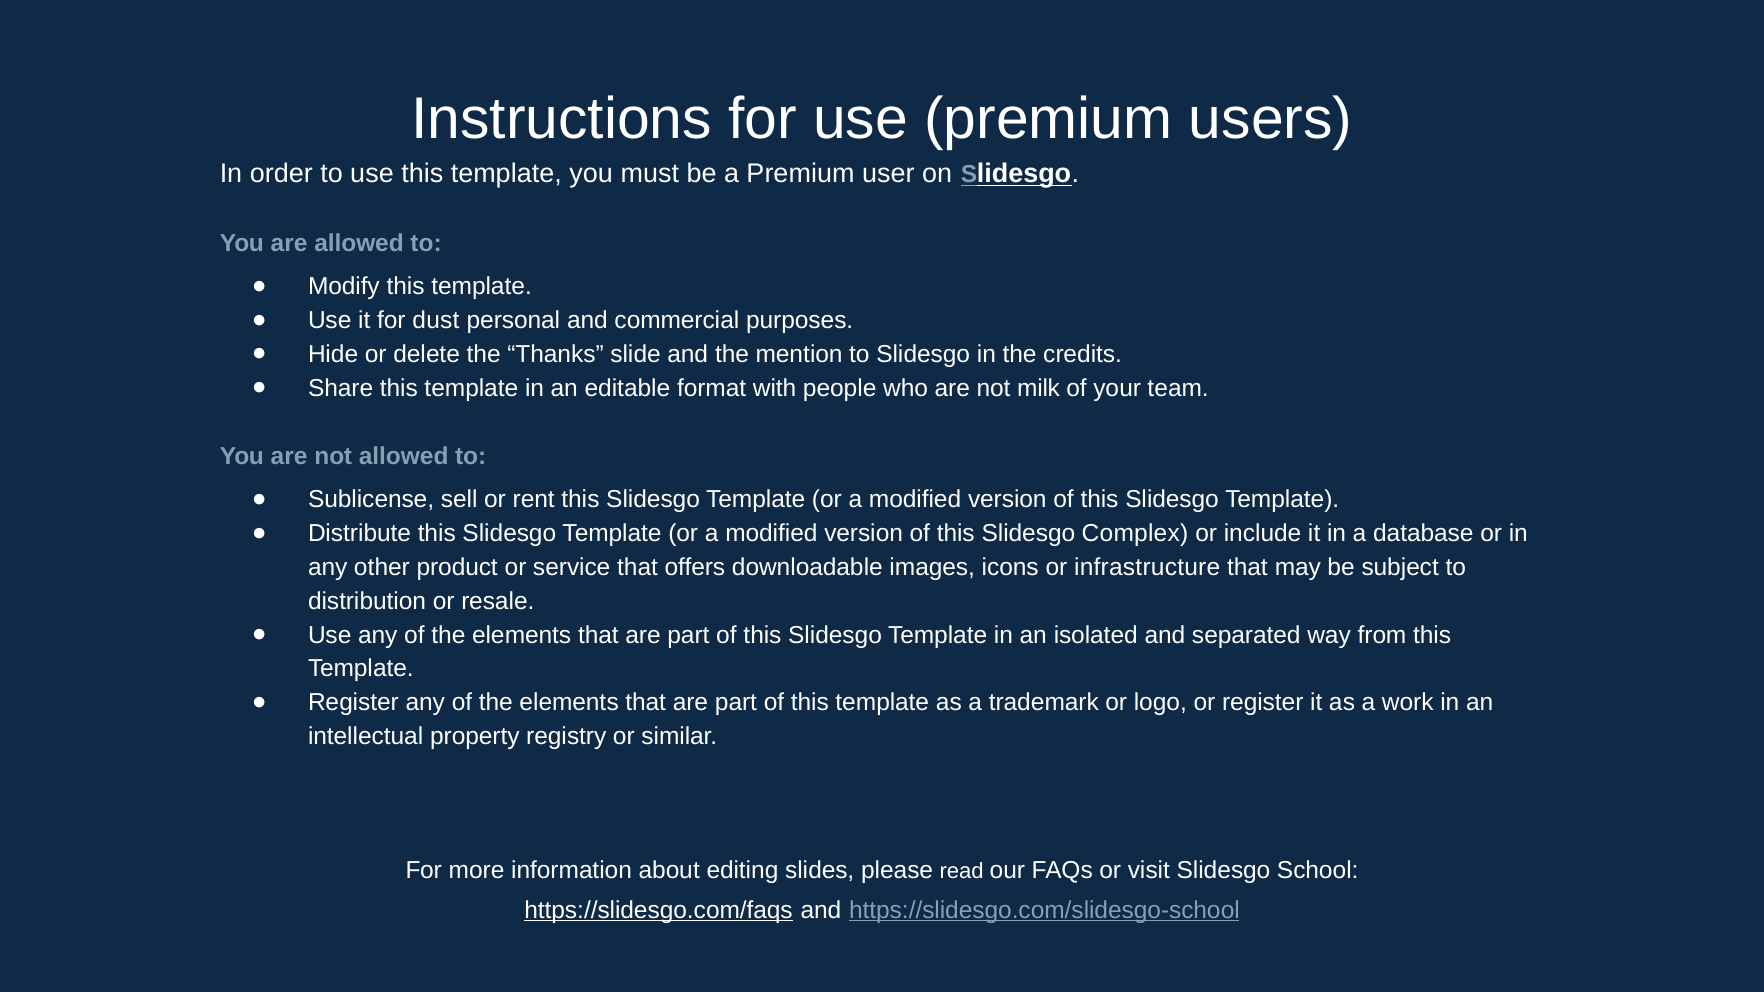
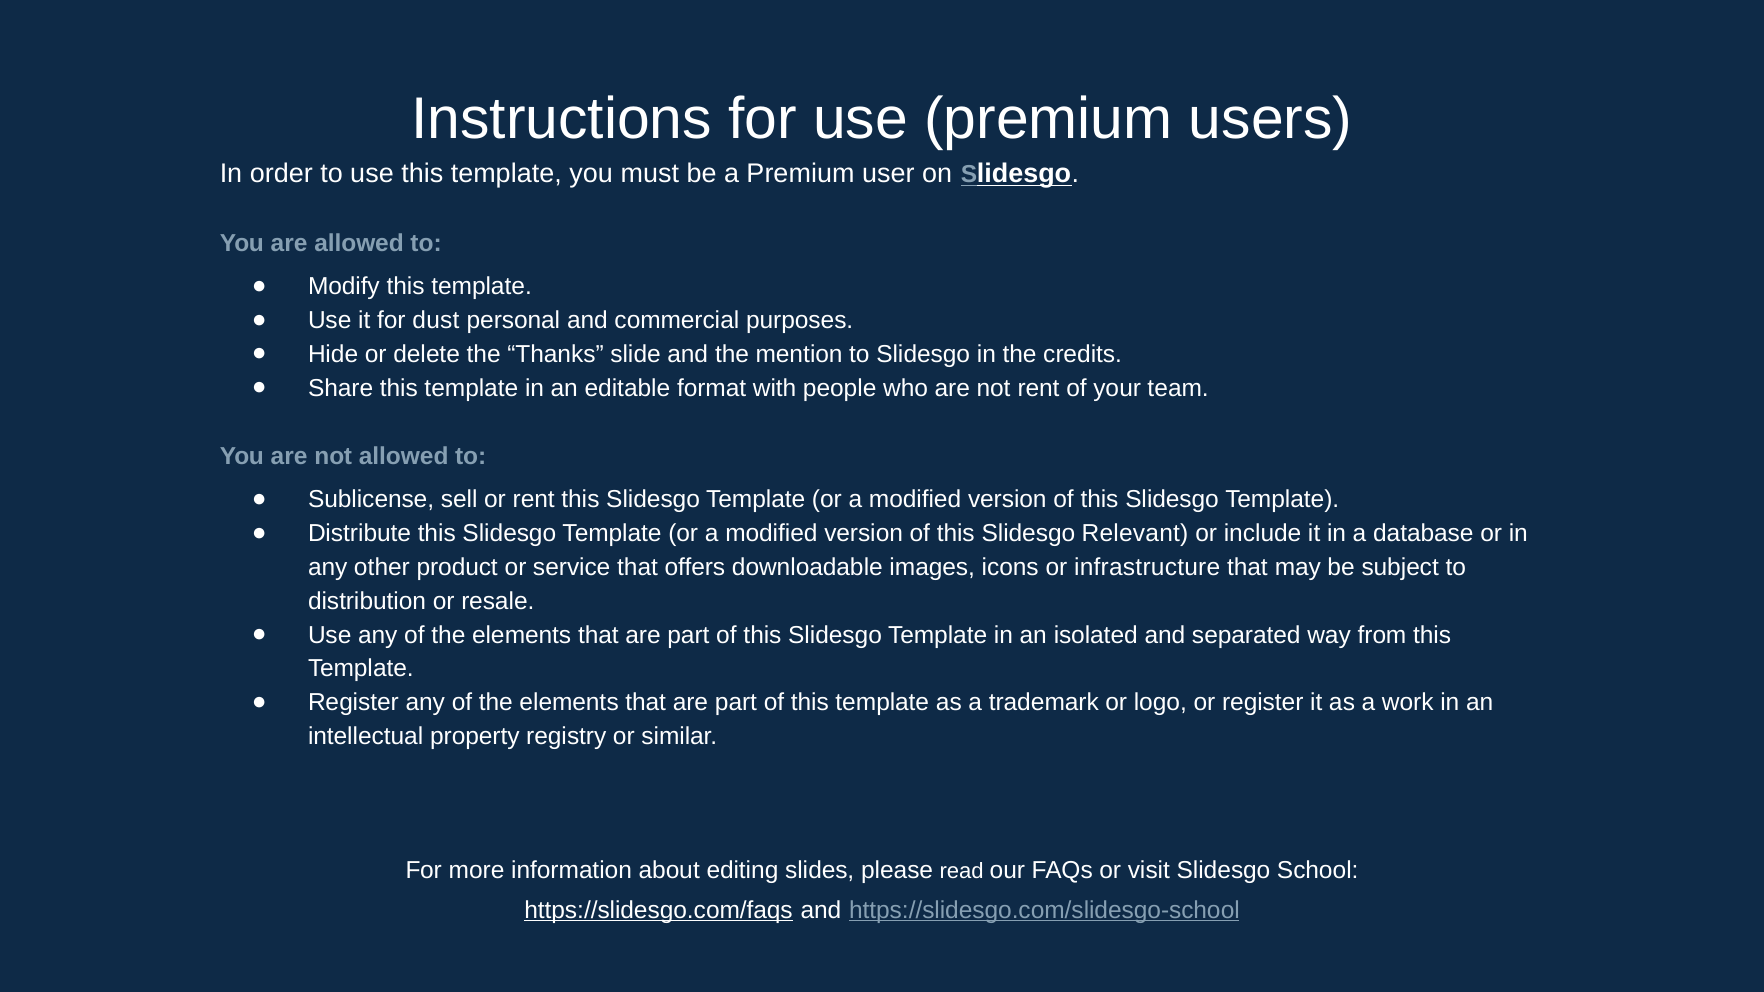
not milk: milk -> rent (1038, 388)
Complex: Complex -> Relevant (1135, 534)
